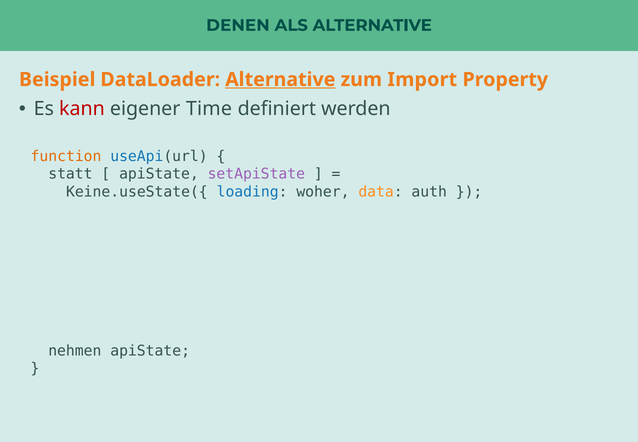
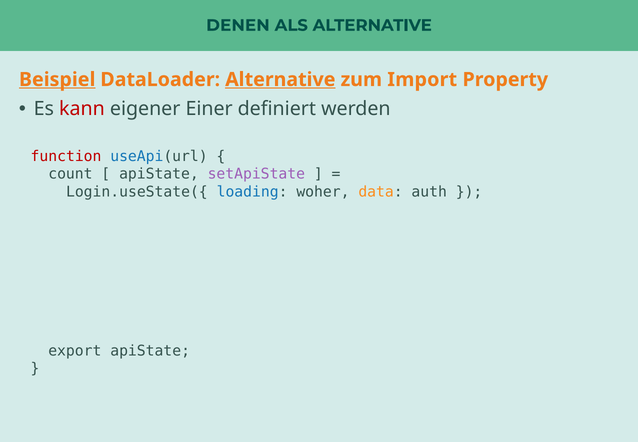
Beispiel underline: none -> present (57, 80)
Time: Time -> Einer (209, 109)
function colour: orange -> red (66, 156)
statt: statt -> count (70, 174)
Keine.useState({: Keine.useState({ -> Login.useState({ (137, 192)
nehmen: nehmen -> export (75, 351)
